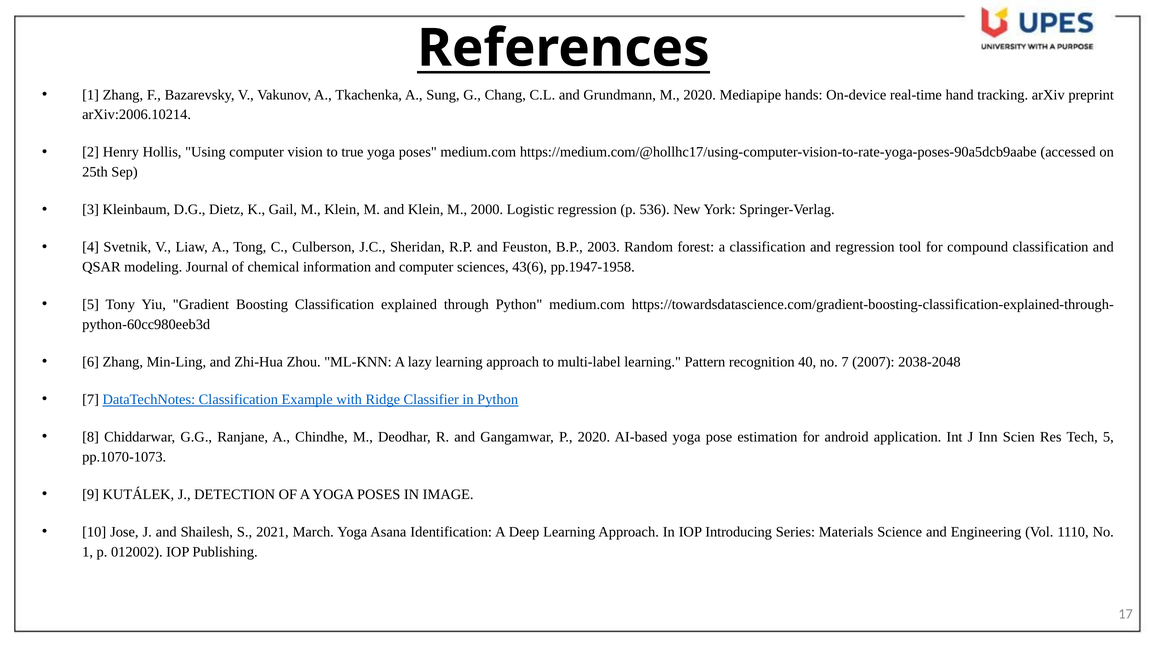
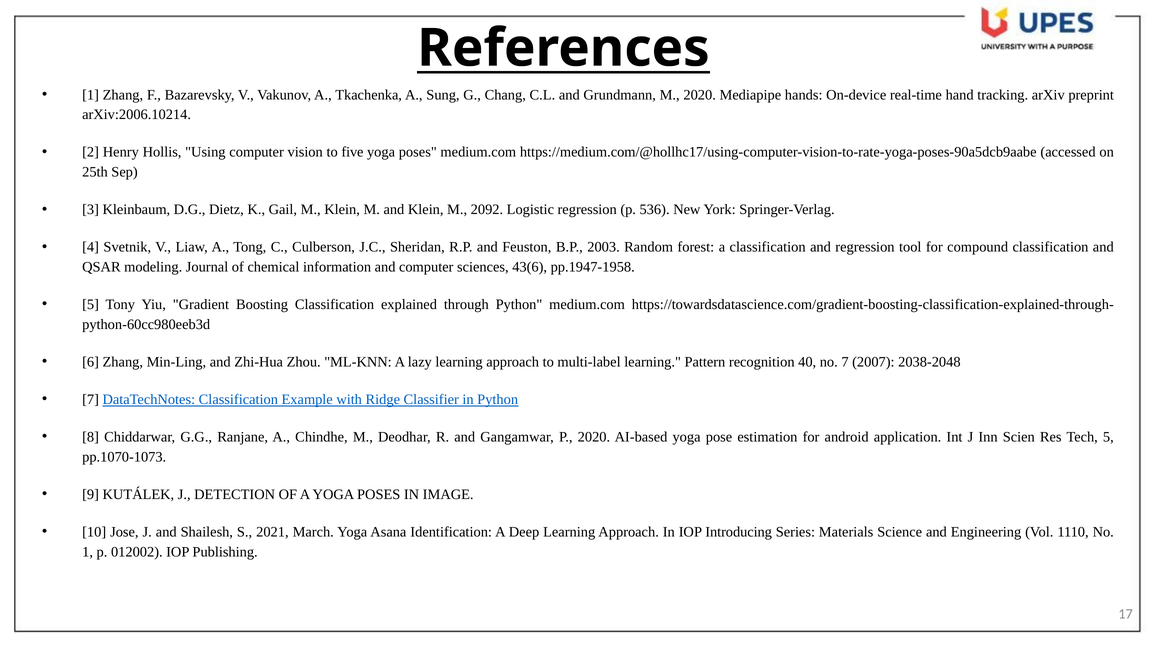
true: true -> five (352, 152)
2000: 2000 -> 2092 (487, 210)
